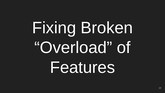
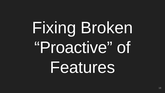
Overload: Overload -> Proactive (73, 48)
